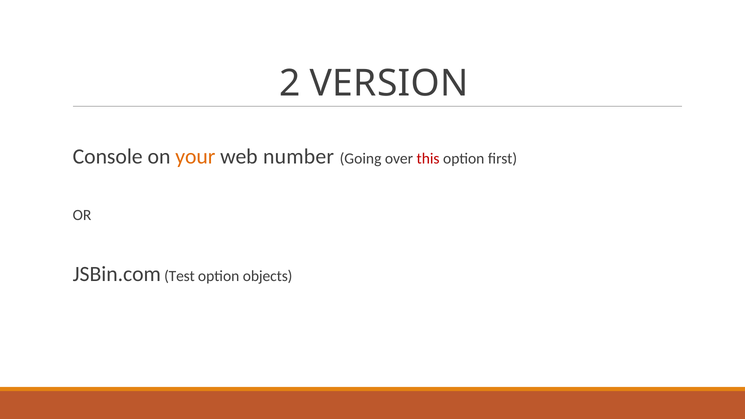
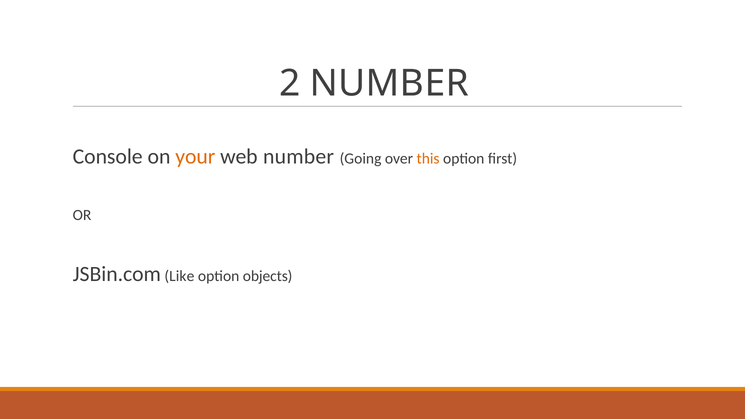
2 VERSION: VERSION -> NUMBER (389, 83)
this colour: red -> orange (428, 159)
Test: Test -> Like (179, 276)
